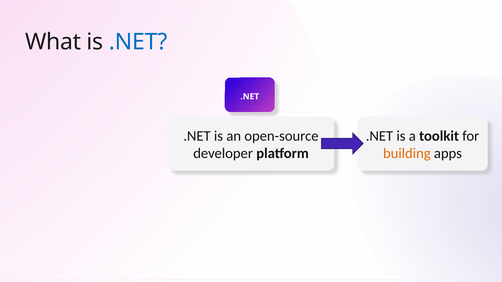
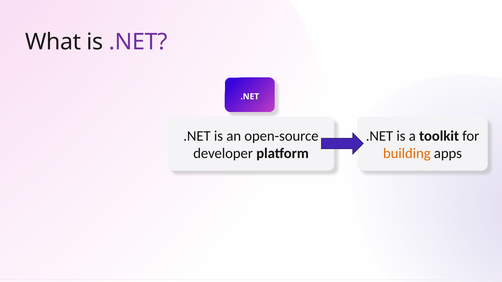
.NET colour: blue -> purple (138, 42)
